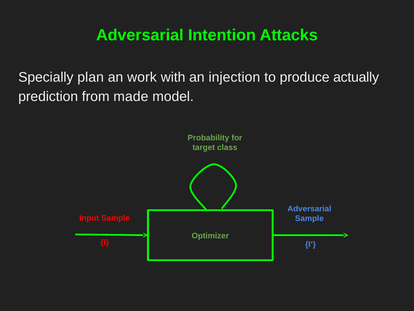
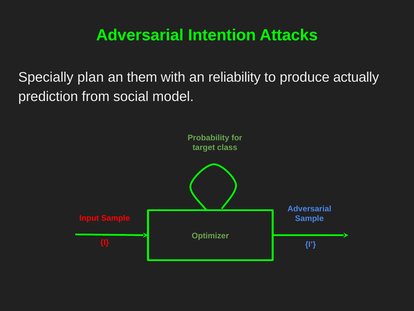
work: work -> them (142, 77)
injection: injection -> reliability (235, 77)
made: made -> social (131, 96)
